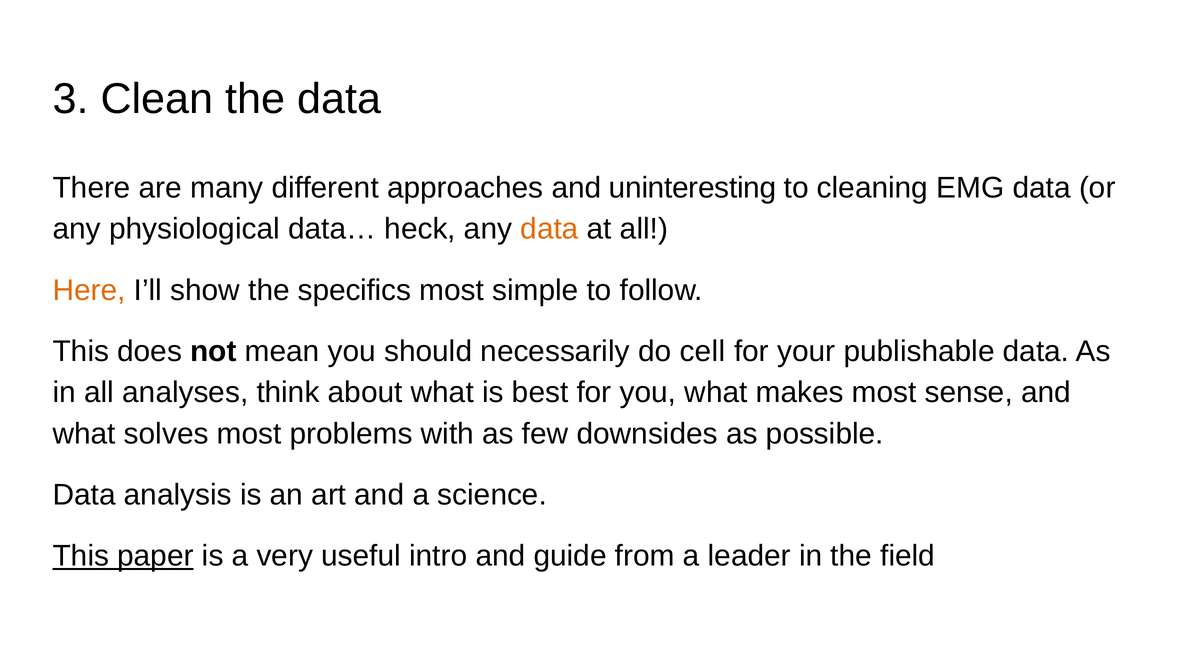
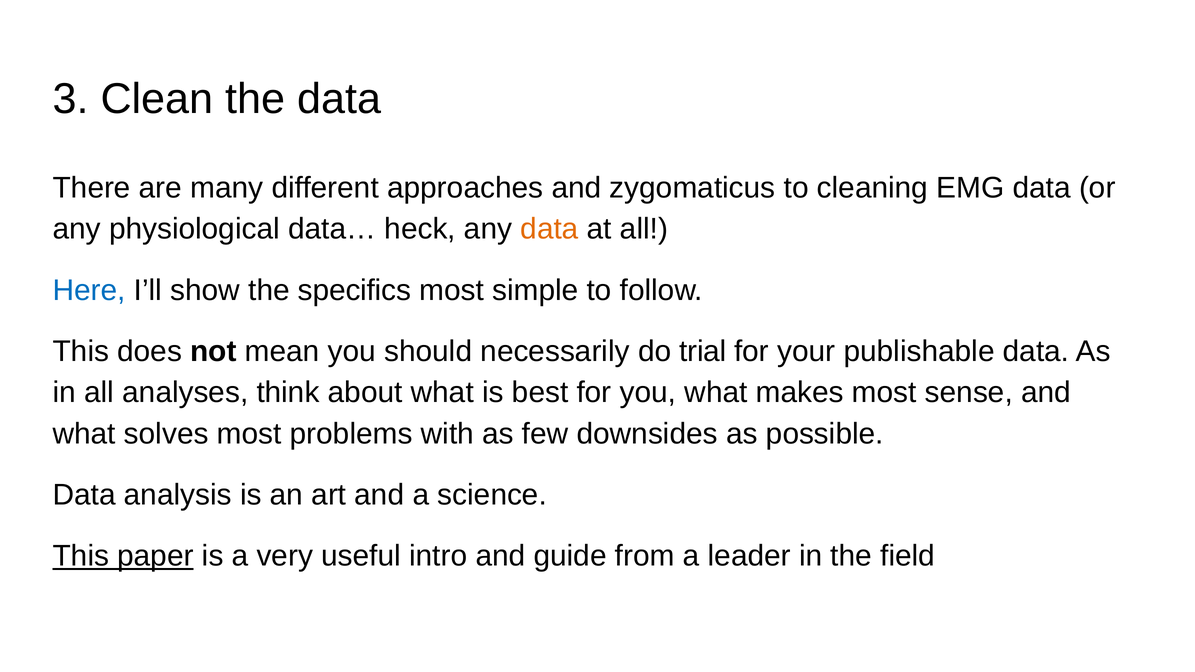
uninteresting: uninteresting -> zygomaticus (692, 188)
Here colour: orange -> blue (89, 290)
cell: cell -> trial (703, 351)
